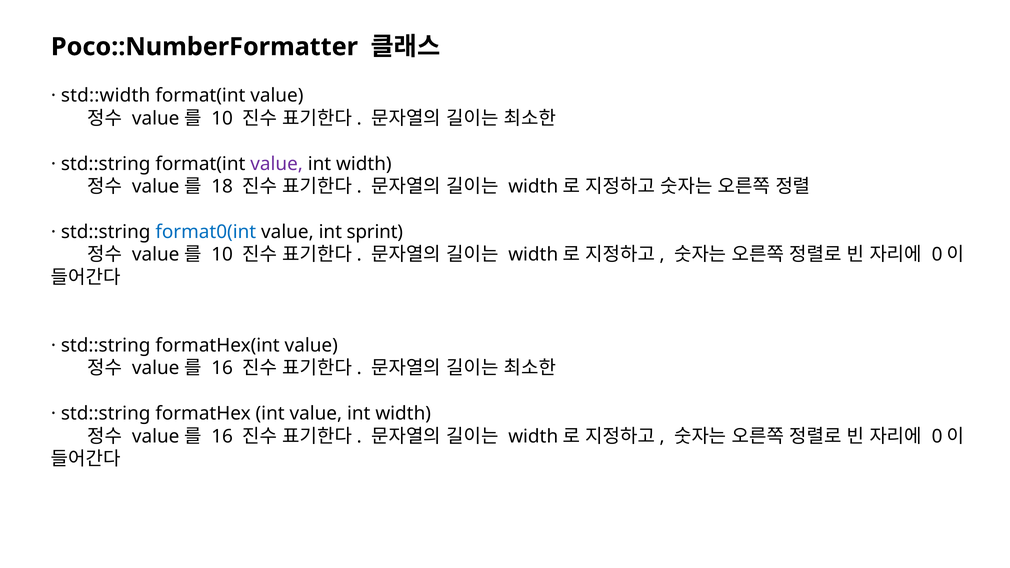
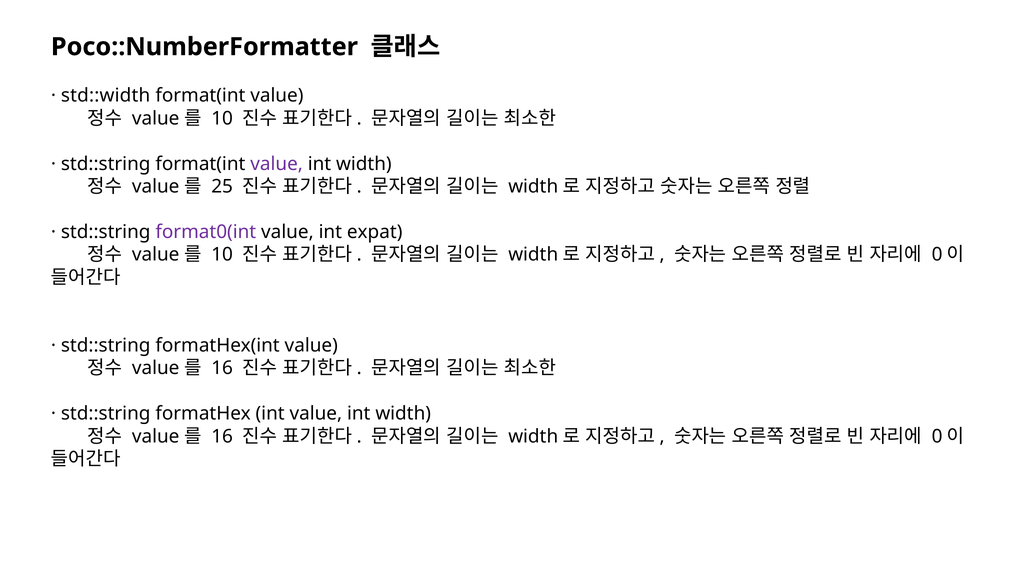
18: 18 -> 25 (222, 187)
format0(int colour: blue -> purple (206, 232)
sprint: sprint -> expat (375, 232)
